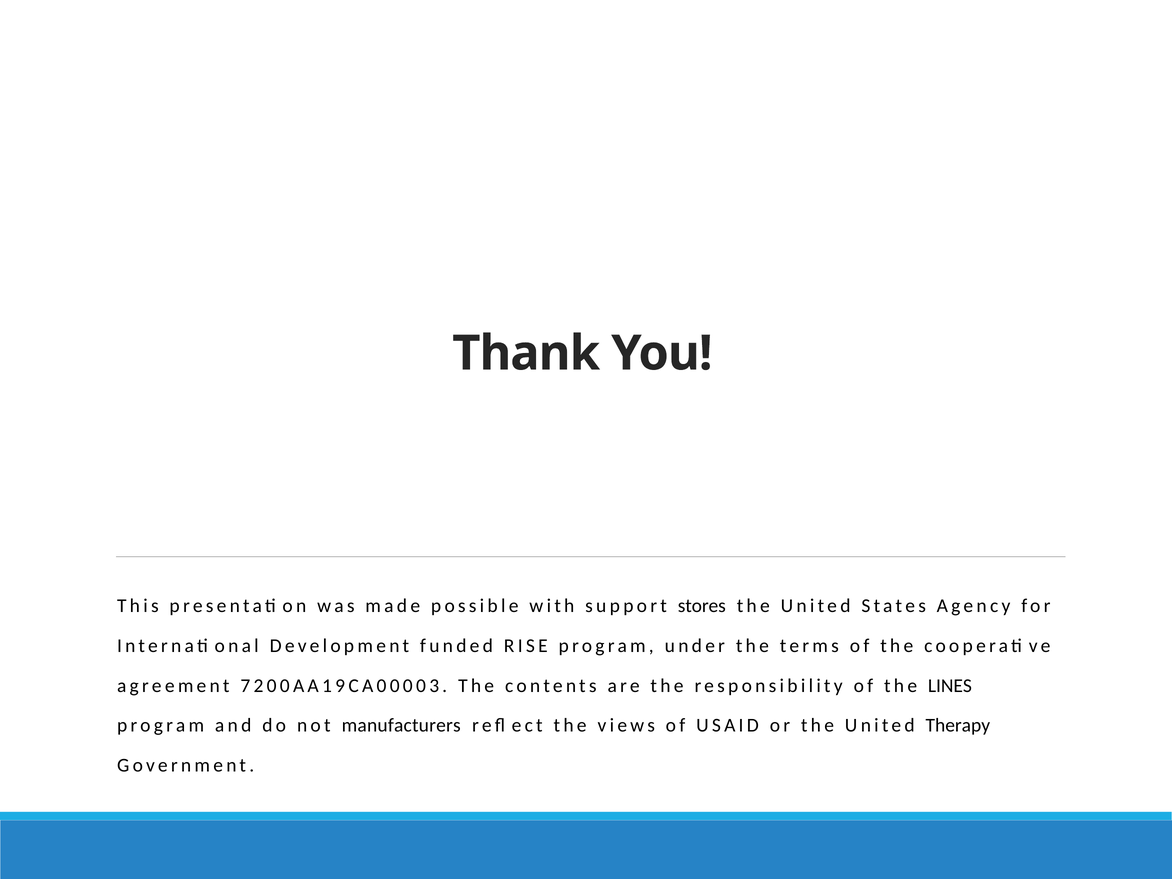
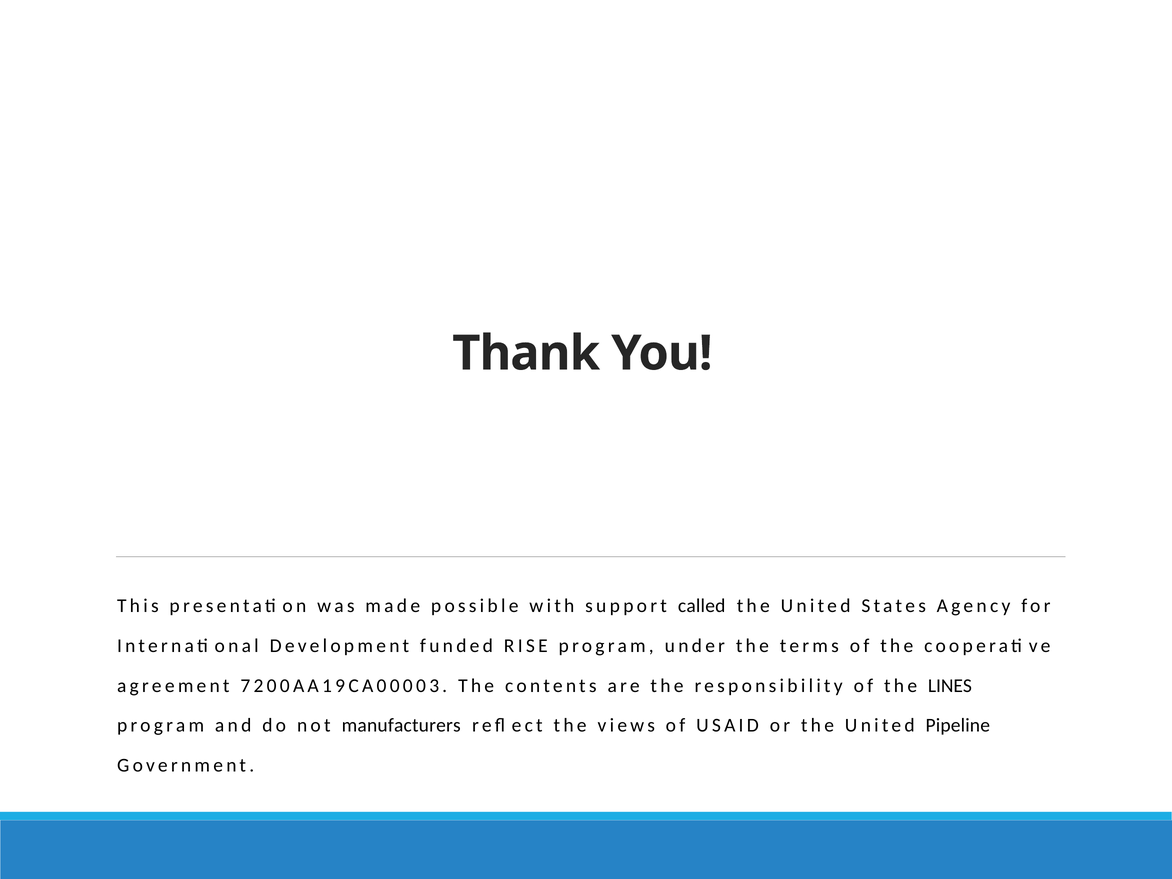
stores: stores -> called (702, 606)
Therapy: Therapy -> Pipeline (958, 726)
